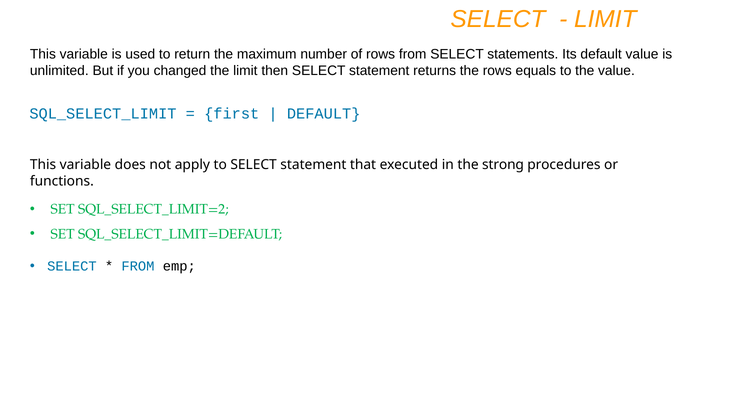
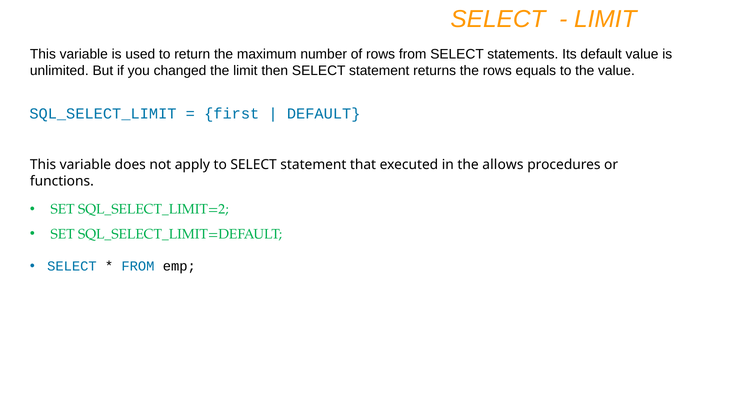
strong: strong -> allows (503, 165)
